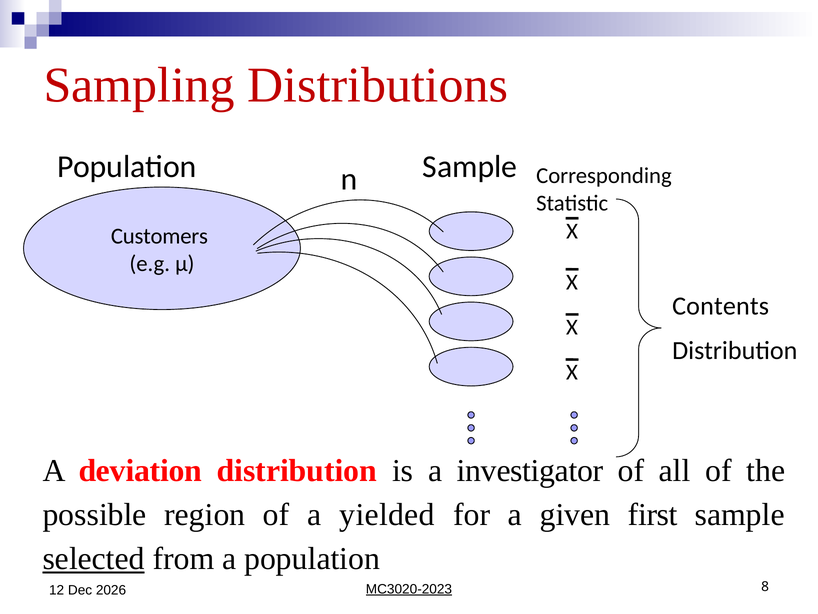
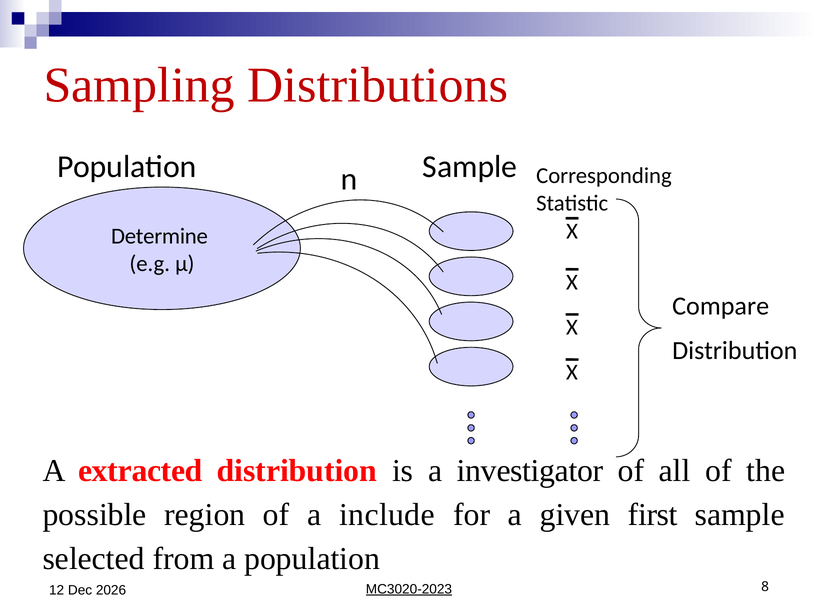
Customers: Customers -> Determine (159, 236)
Contents: Contents -> Compare (721, 306)
deviation: deviation -> extracted (140, 471)
yielded: yielded -> include (387, 514)
selected underline: present -> none (94, 558)
